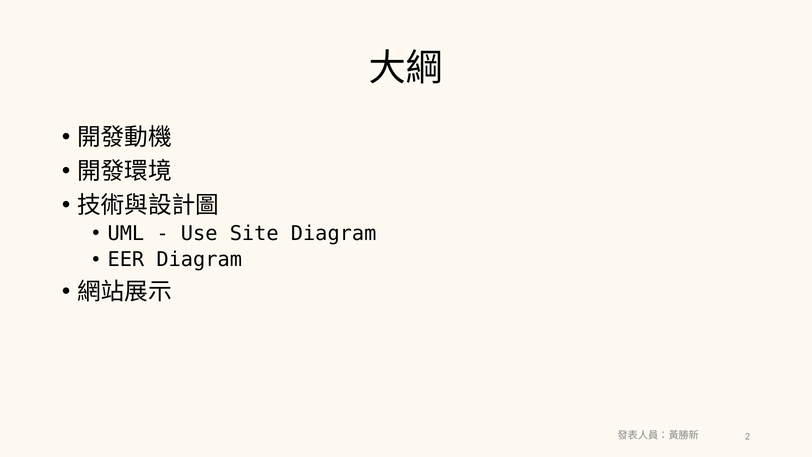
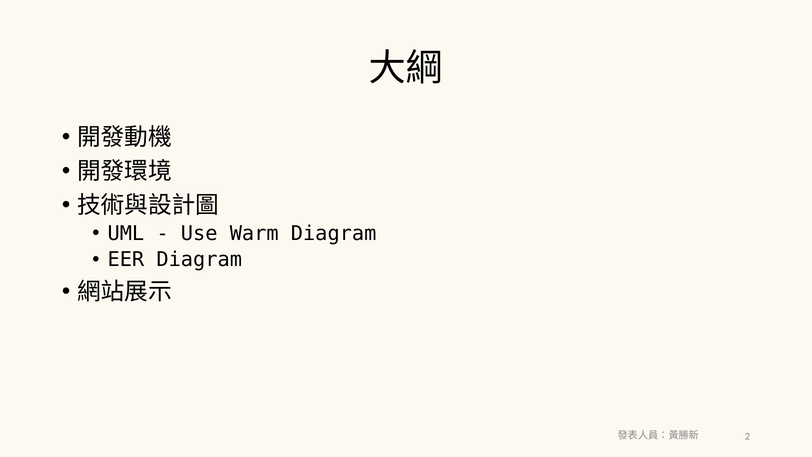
Site: Site -> Warm (254, 233)
